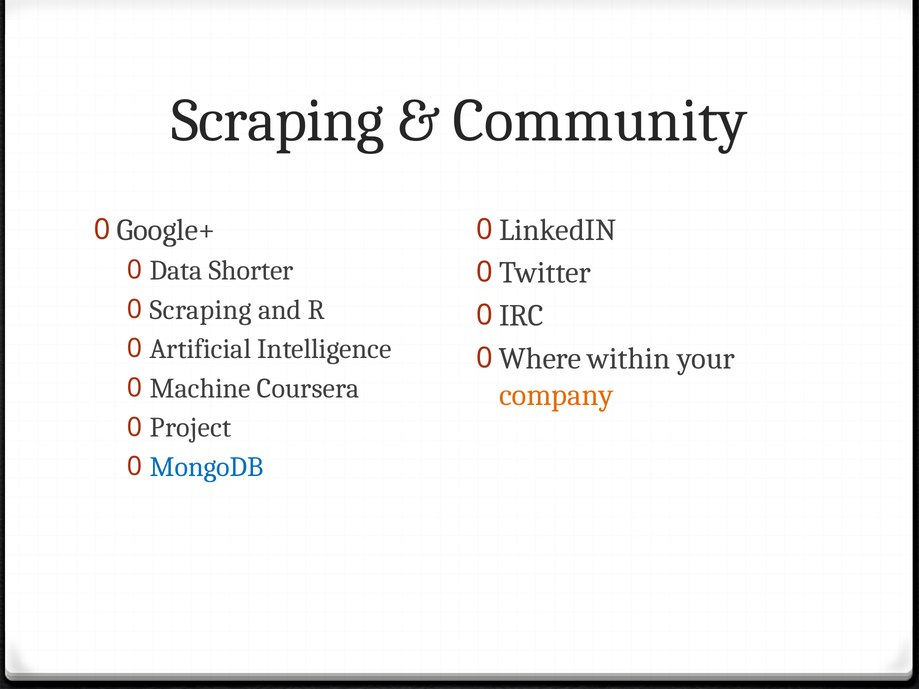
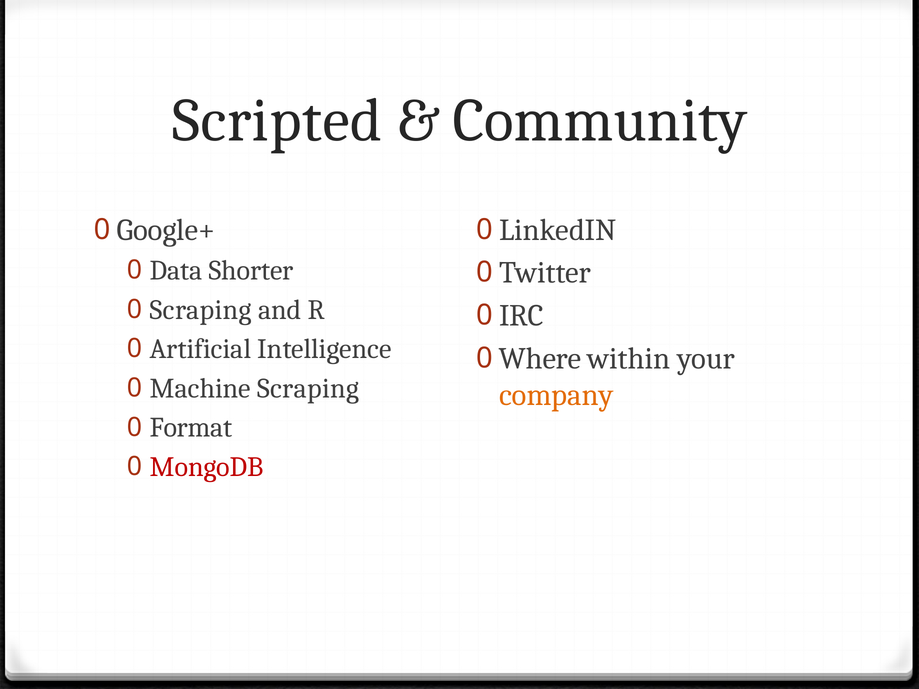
Scraping: Scraping -> Scripted (277, 121)
Machine Coursera: Coursera -> Scraping (308, 389)
Project: Project -> Format (191, 428)
MongoDB colour: blue -> red (207, 467)
